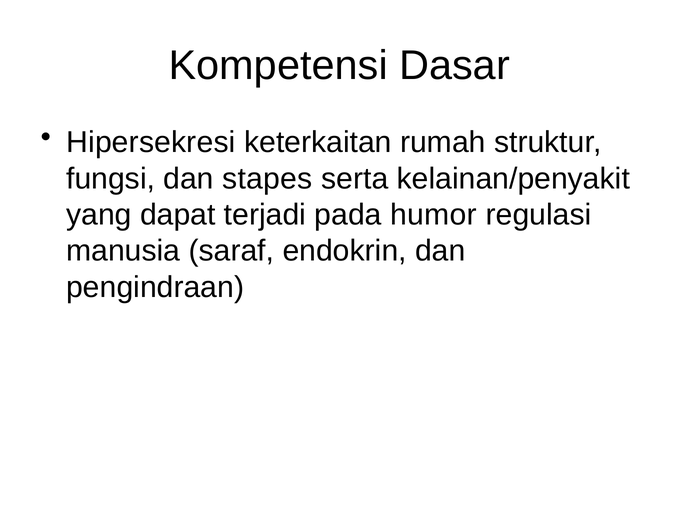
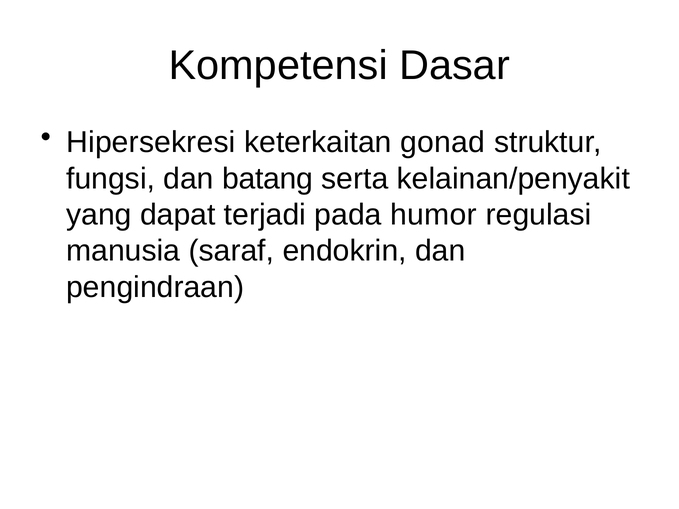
rumah: rumah -> gonad (443, 142)
stapes: stapes -> batang (268, 179)
